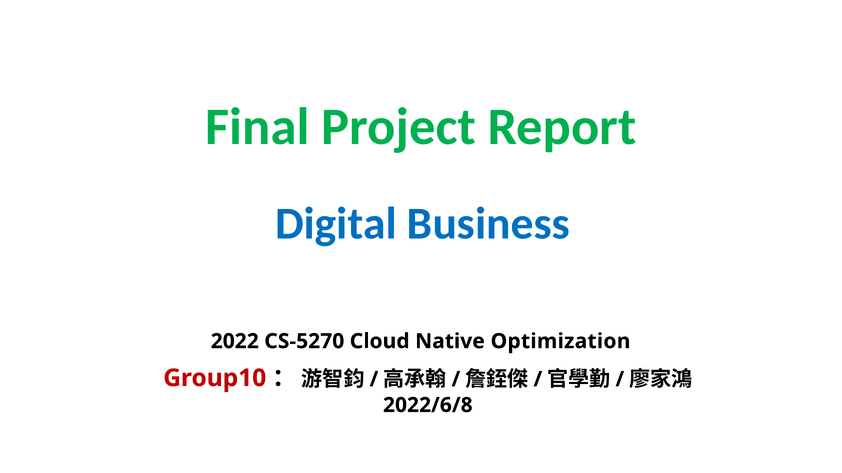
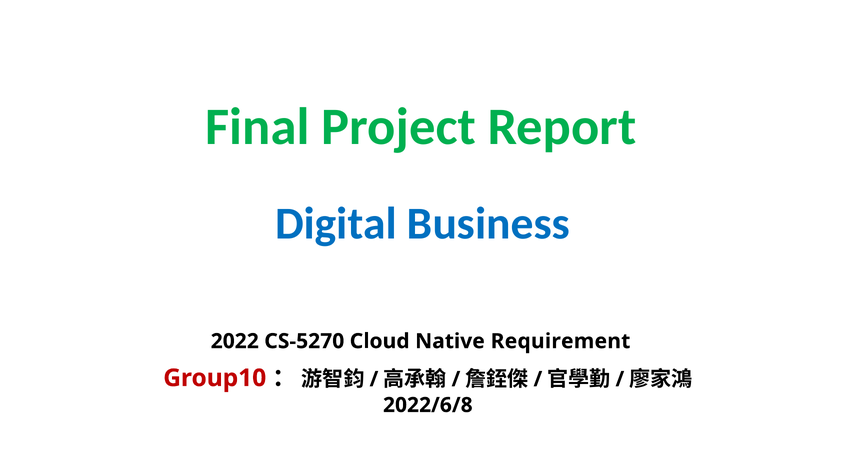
Optimization: Optimization -> Requirement (560, 342)
